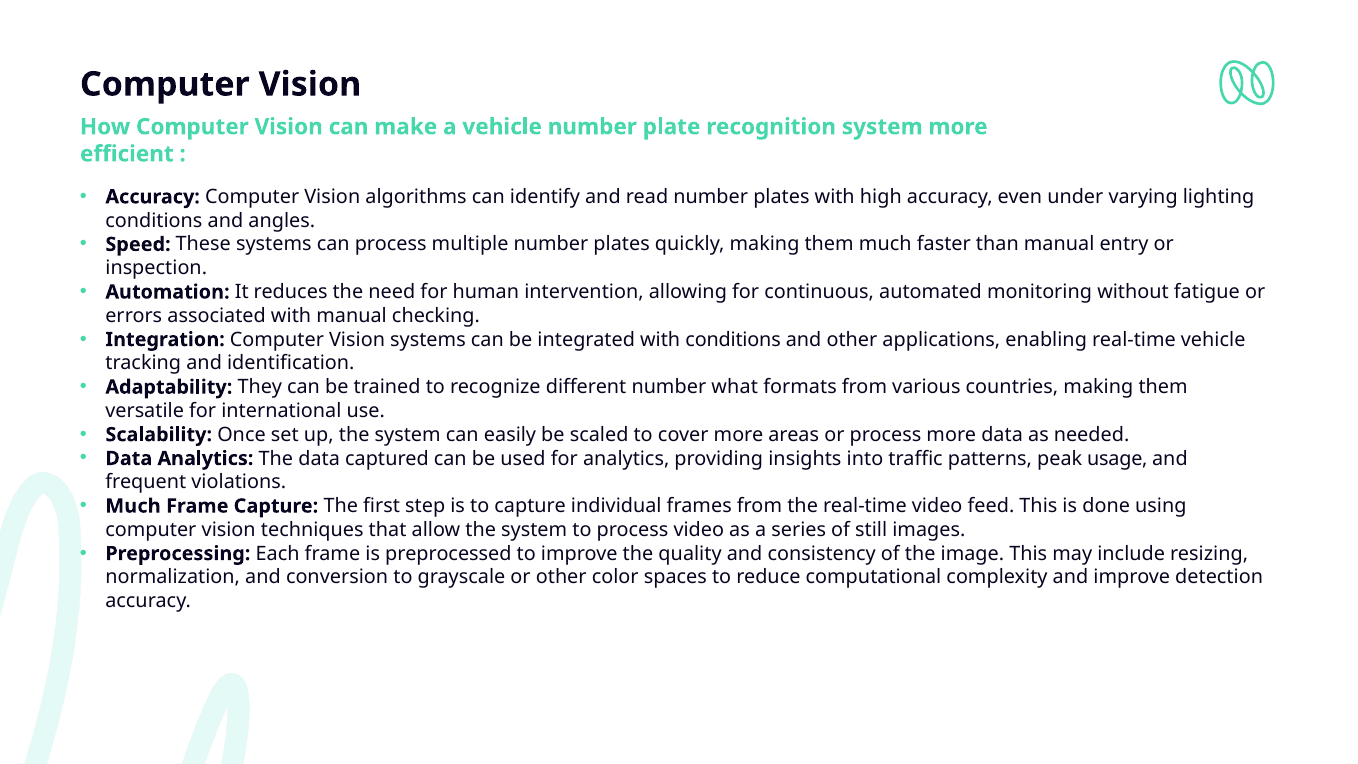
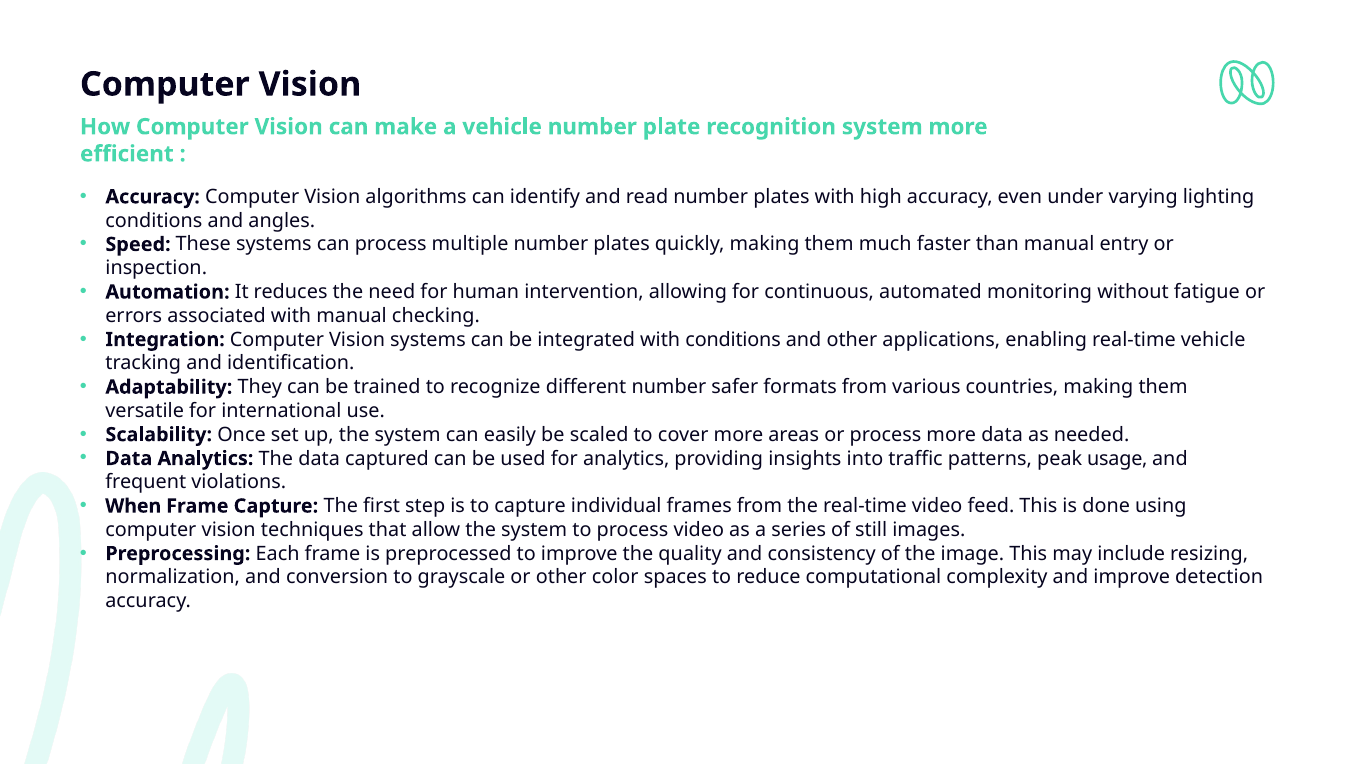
what: what -> safer (735, 387)
Much: Much -> When (133, 506)
